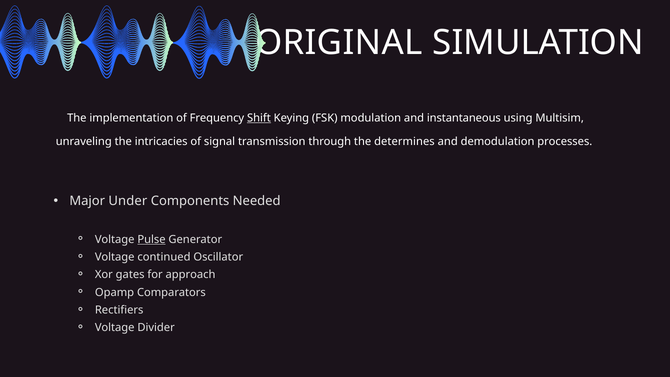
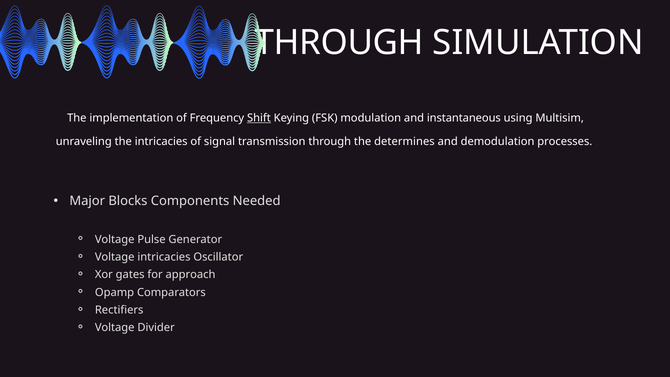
ORIGINAL: ORIGINAL -> THROUGH (339, 43)
Under: Under -> Blocks (128, 201)
Pulse underline: present -> none (151, 239)
Voltage continued: continued -> intricacies (164, 257)
